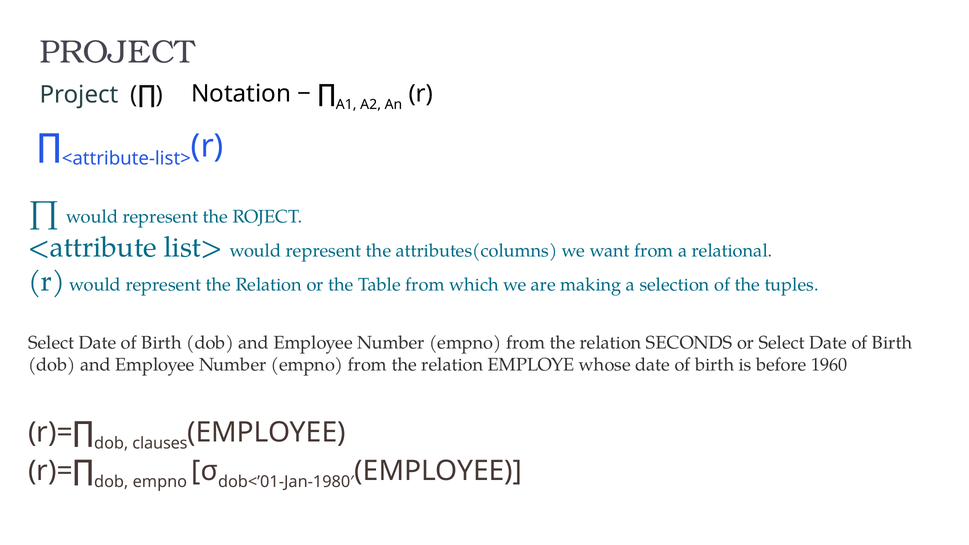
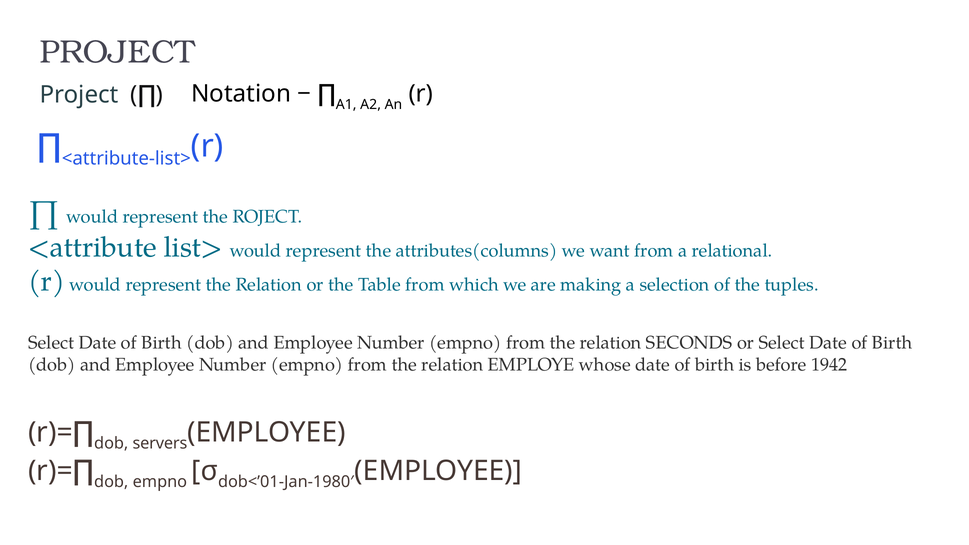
1960: 1960 -> 1942 (829, 365)
clauses: clauses -> servers (160, 443)
